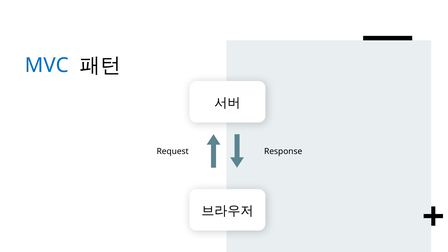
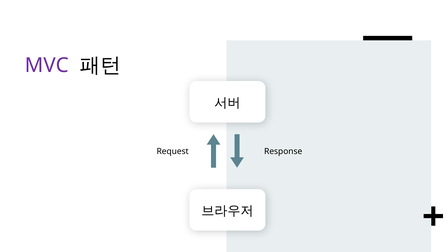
MVC colour: blue -> purple (47, 65)
